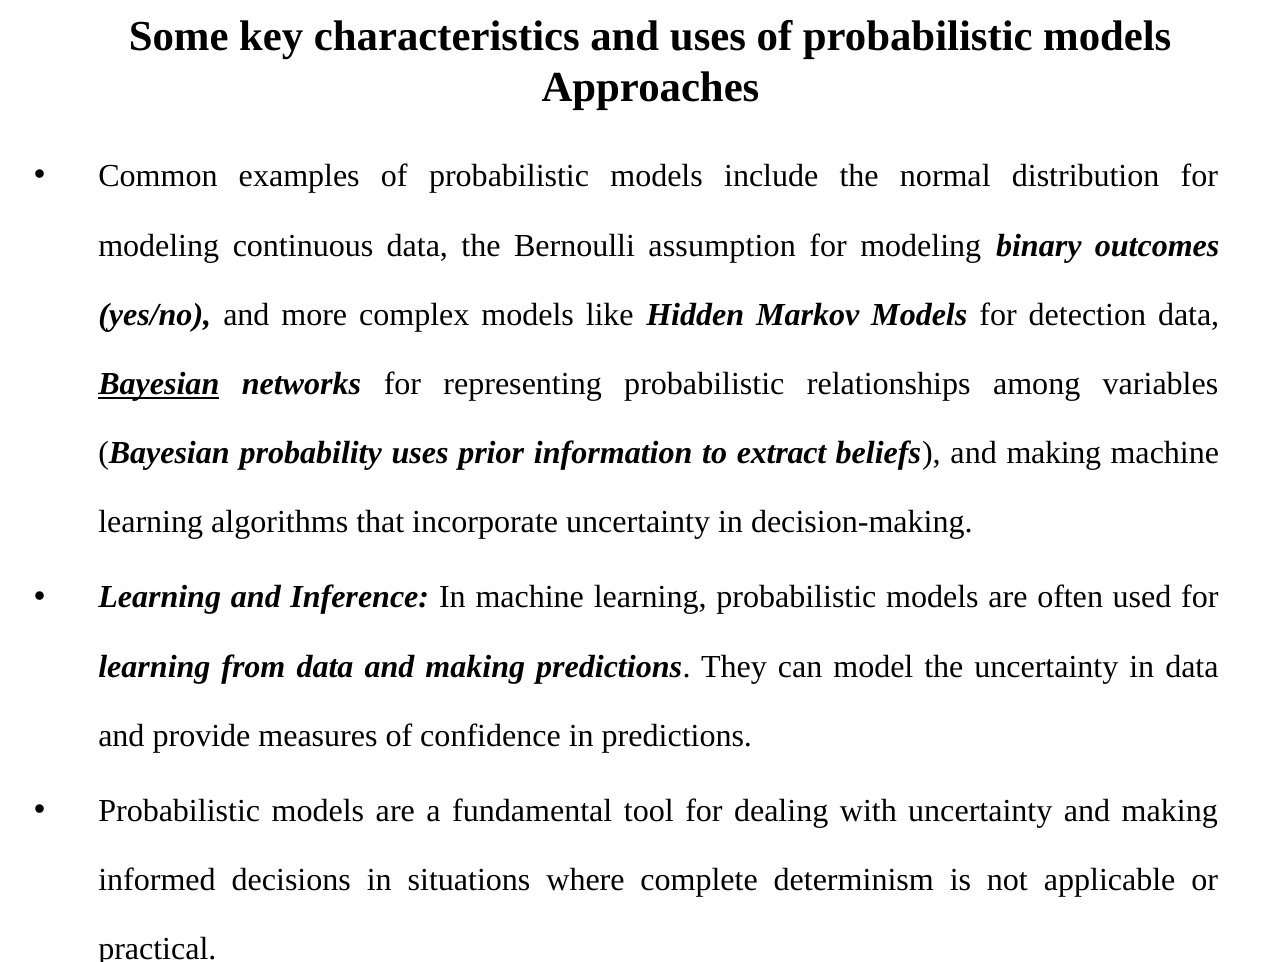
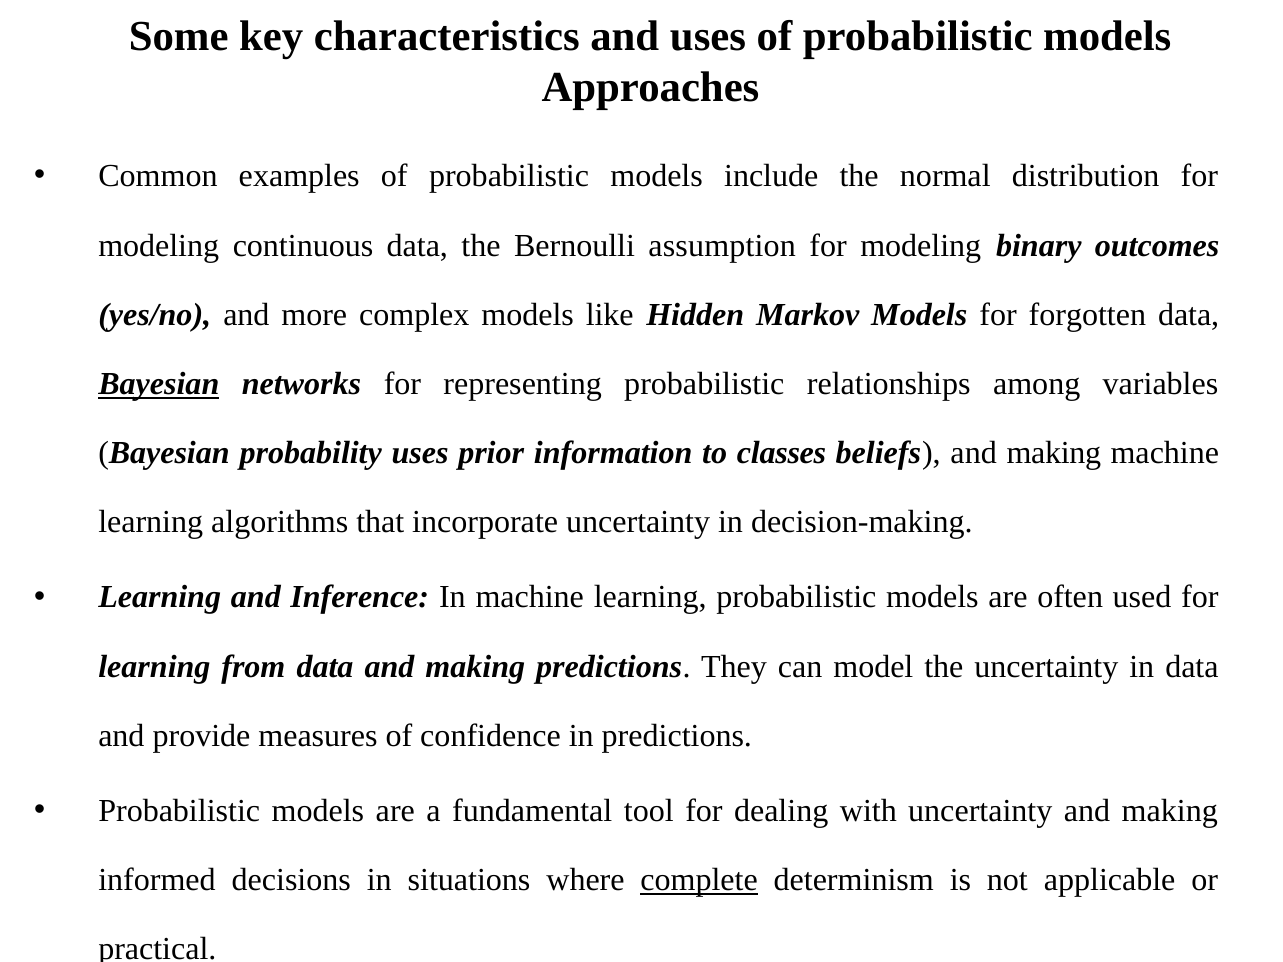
detection: detection -> forgotten (1087, 315)
extract: extract -> classes (782, 453)
complete underline: none -> present (699, 880)
